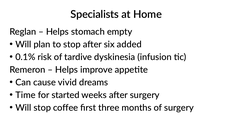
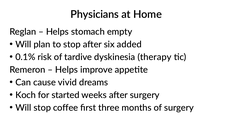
Specialists: Specialists -> Physicians (95, 14)
infusion: infusion -> therapy (154, 57)
Time: Time -> Koch (26, 95)
